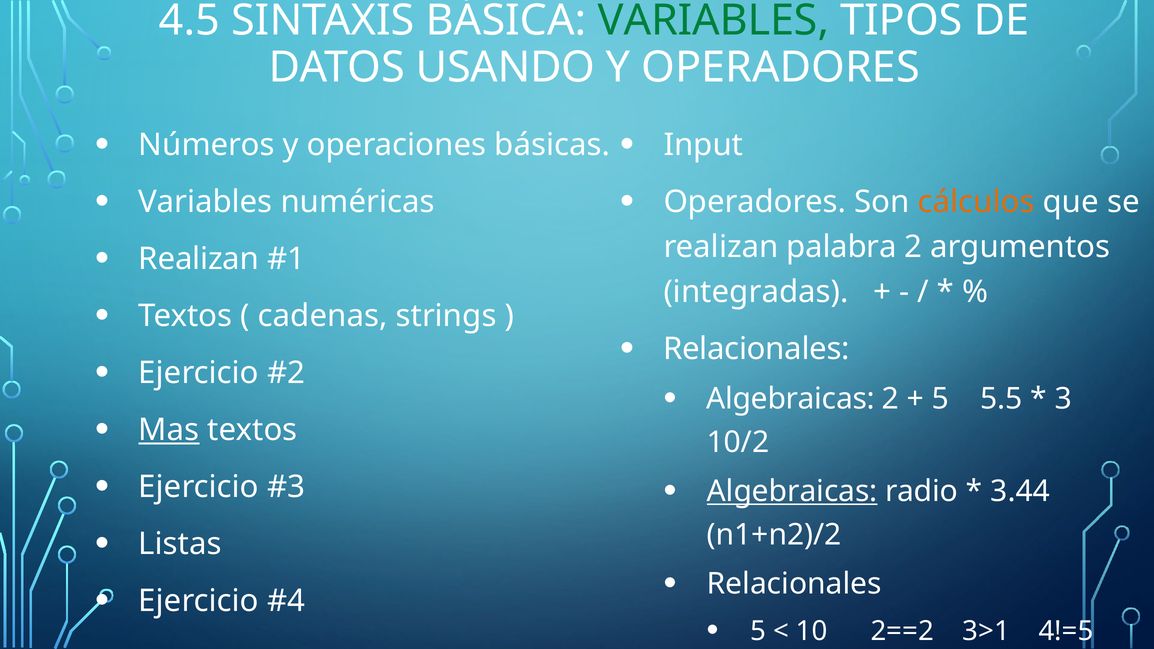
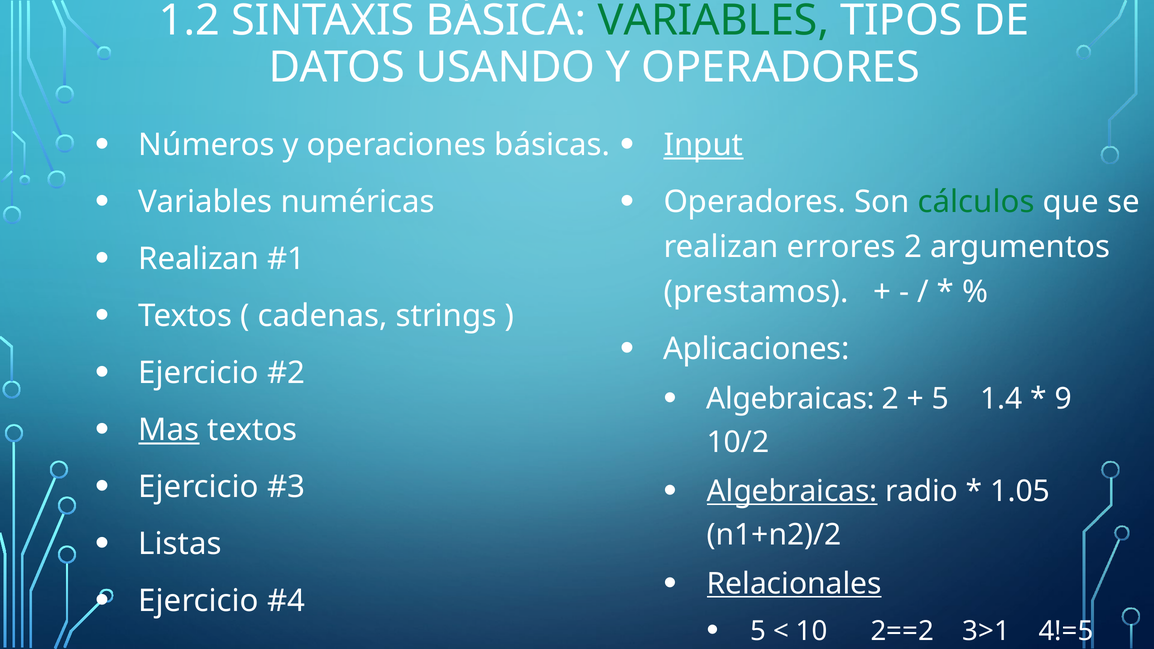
4.5: 4.5 -> 1.2 (189, 21)
Input underline: none -> present (703, 145)
cálculos colour: orange -> green (976, 202)
palabra: palabra -> errores (841, 247)
integradas: integradas -> prestamos (756, 292)
Relacionales: Relacionales -> Aplicaciones (756, 349)
5.5: 5.5 -> 1.4 (1001, 399)
3: 3 -> 9 (1063, 399)
3.44: 3.44 -> 1.05 (1020, 491)
Relacionales underline: none -> present (794, 584)
